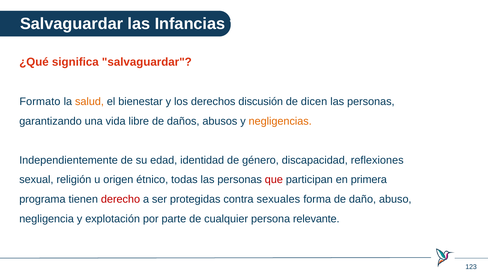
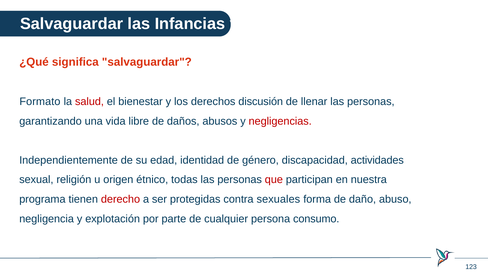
salud colour: orange -> red (89, 101)
dicen: dicen -> llenar (314, 101)
negligencias colour: orange -> red (280, 121)
reflexiones: reflexiones -> actividades (377, 160)
primera: primera -> nuestra (369, 179)
relevante: relevante -> consumo (316, 218)
